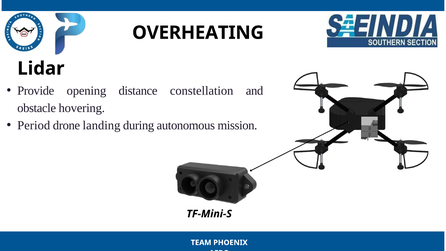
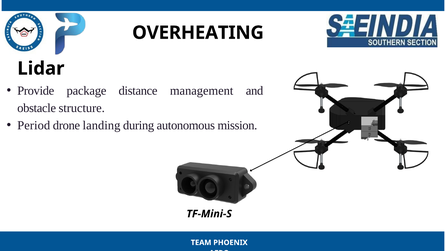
opening: opening -> package (87, 91)
constellation: constellation -> management (202, 91)
hovering: hovering -> structure (82, 108)
